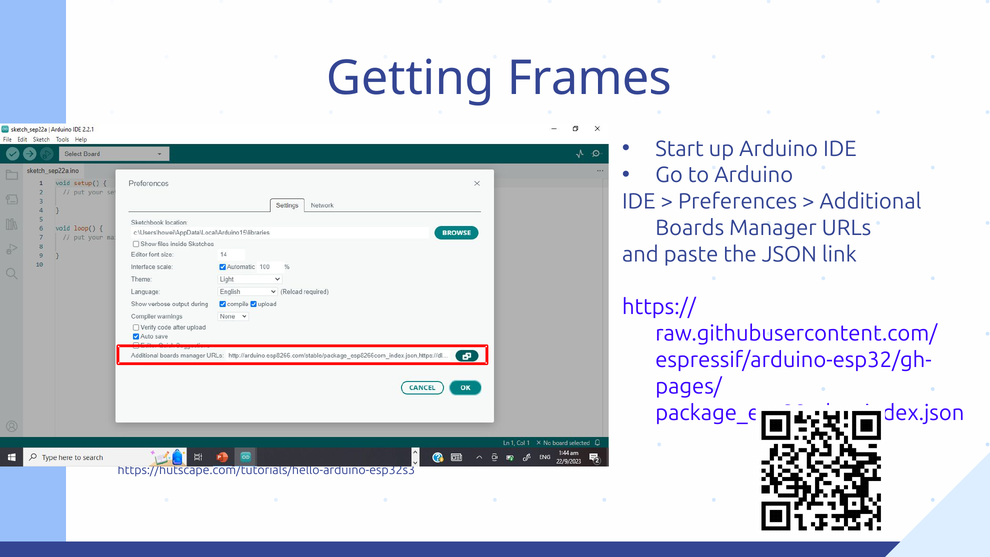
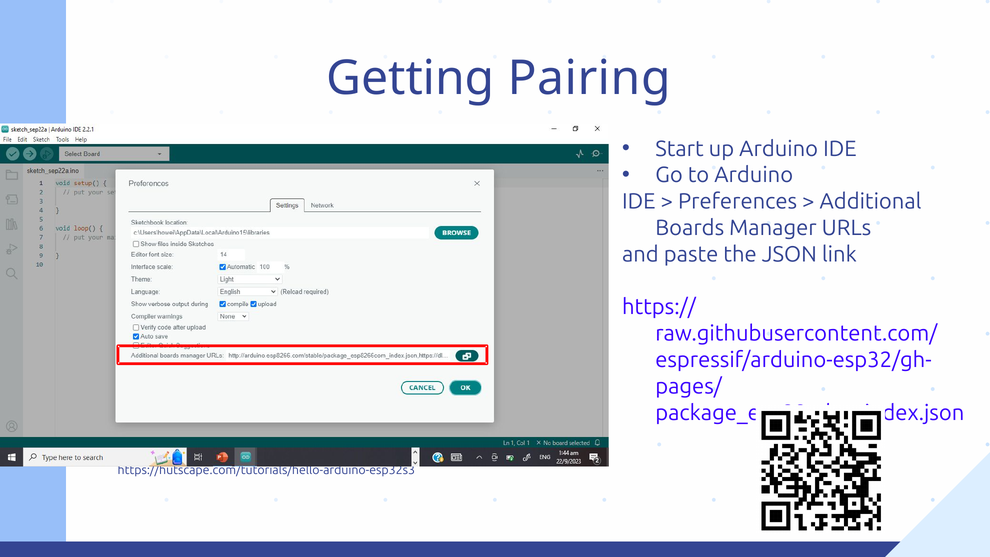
Frames: Frames -> Pairing (589, 78)
